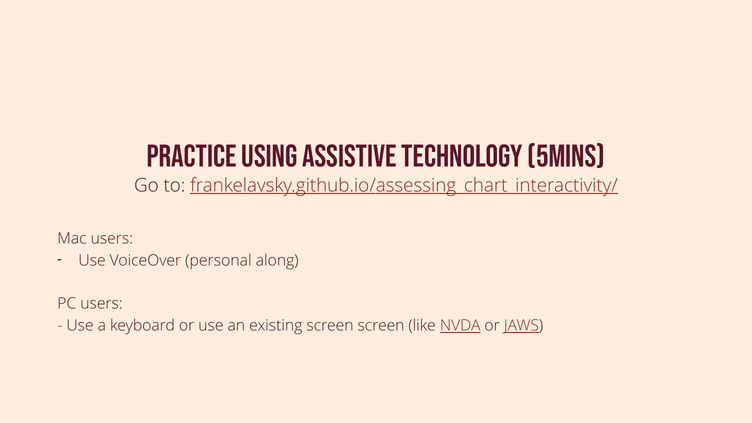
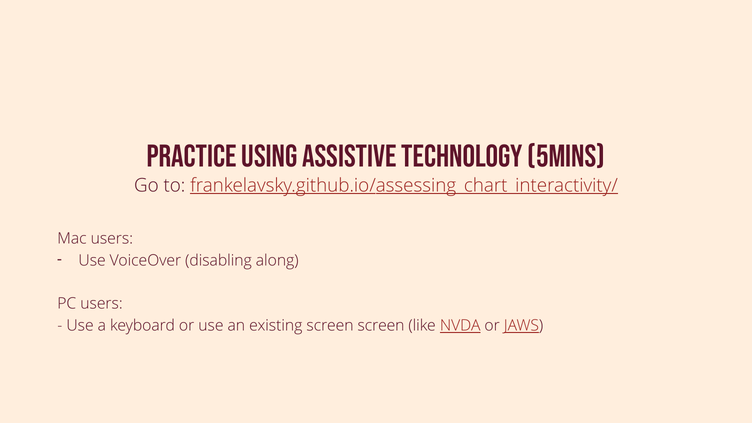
personal: personal -> disabling (218, 260)
